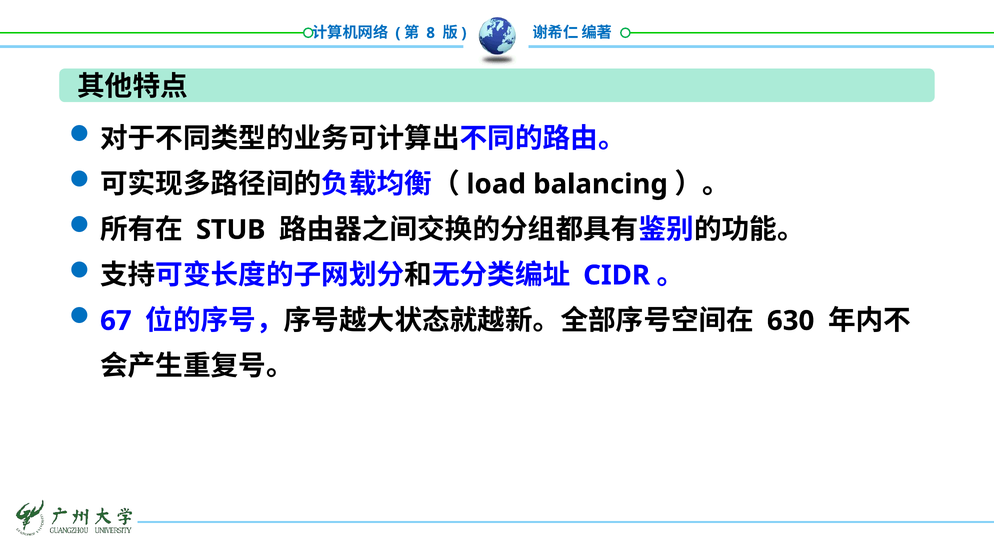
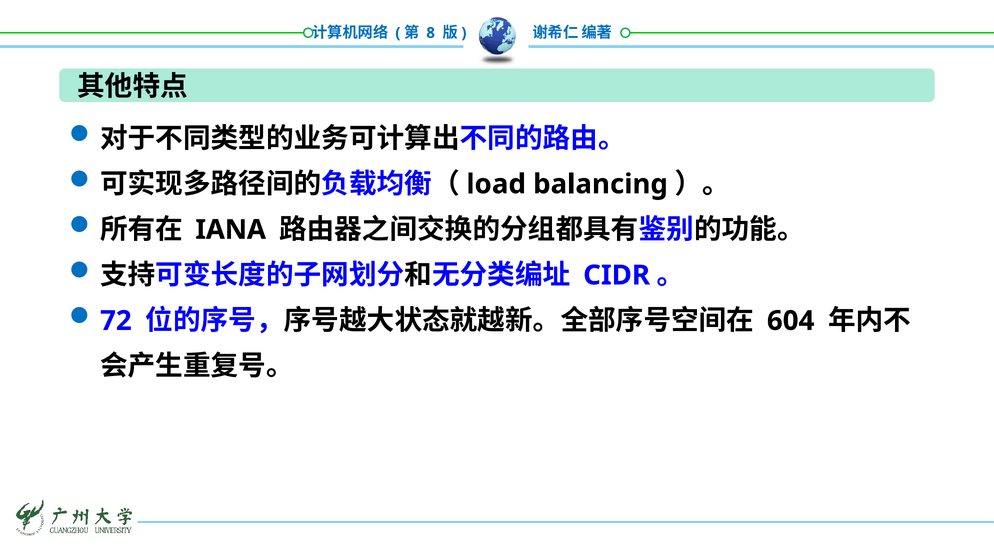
STUB: STUB -> IANA (231, 230)
67: 67 -> 72 (116, 321)
630: 630 -> 604 (791, 321)
